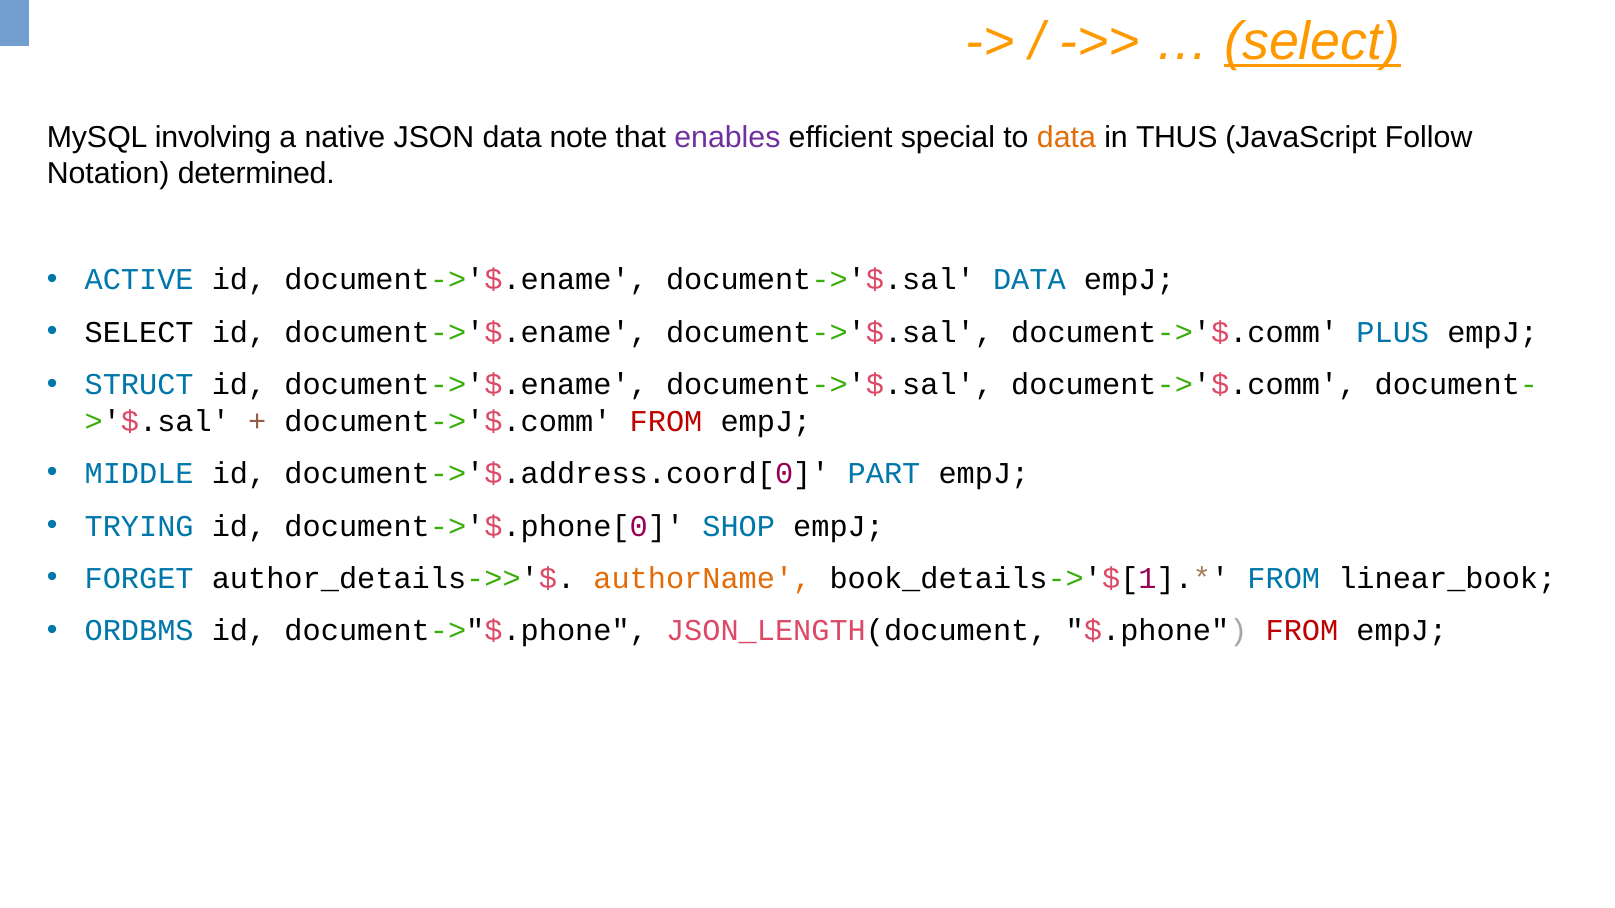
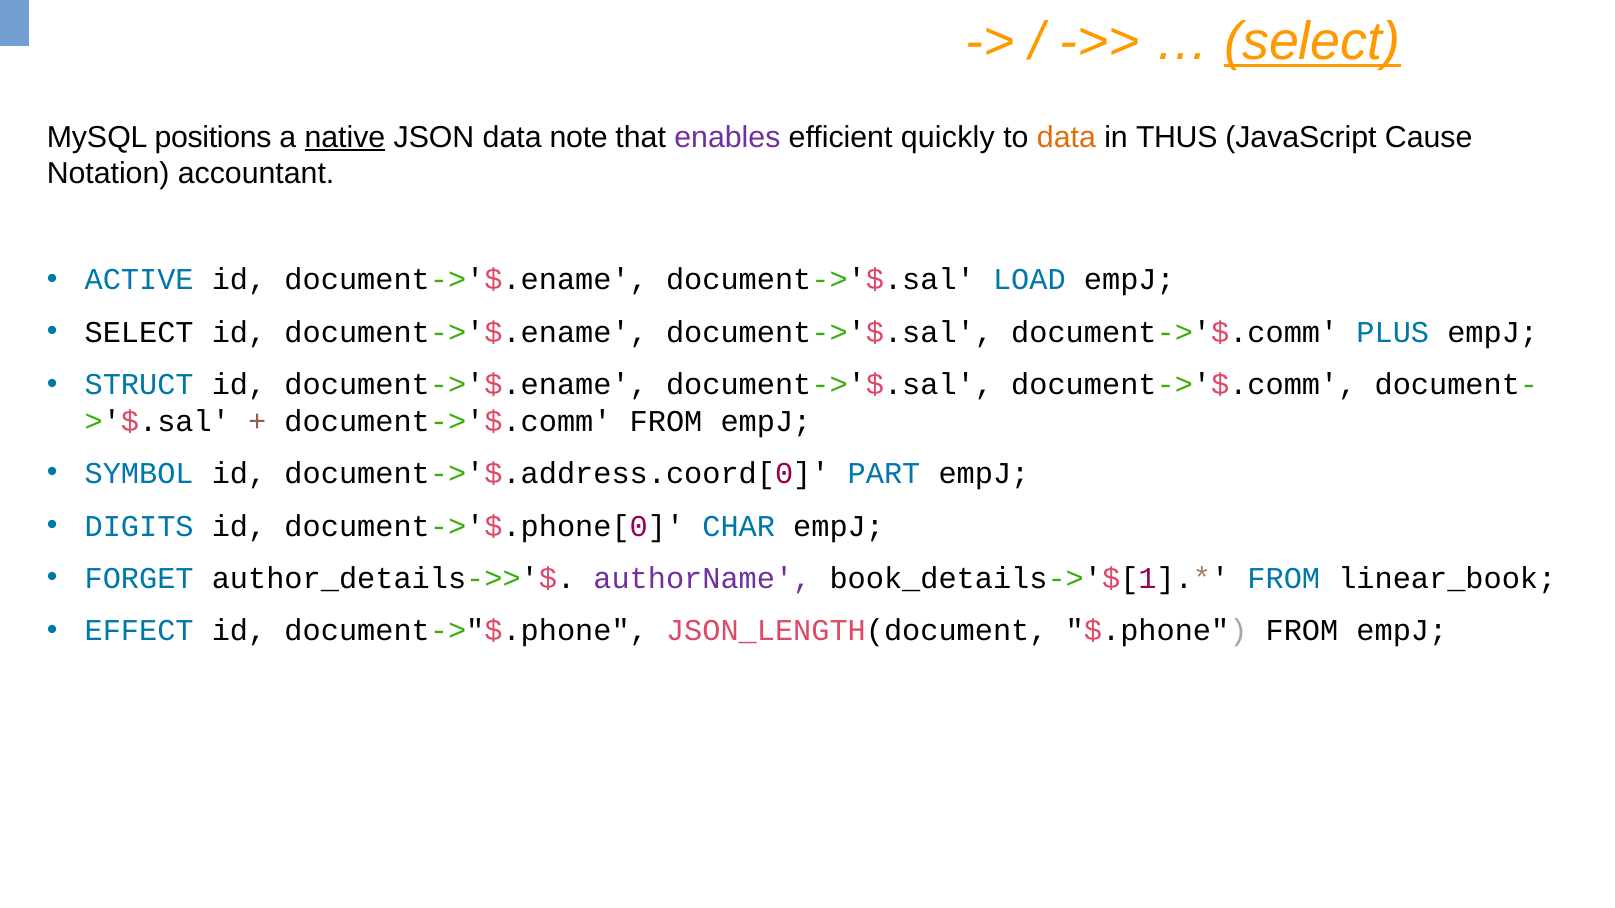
involving: involving -> positions (213, 137)
native underline: none -> present (345, 137)
special: special -> quickly (948, 137)
Follow: Follow -> Cause (1429, 137)
determined: determined -> accountant (256, 174)
document->'$.sal DATA: DATA -> LOAD (1029, 280)
FROM colour: red -> black (666, 421)
MIDDLE: MIDDLE -> SYMBOL (139, 474)
TRYING: TRYING -> DIGITS (139, 526)
SHOP: SHOP -> CHAR (739, 526)
authorName colour: orange -> purple (702, 579)
ORDBMS: ORDBMS -> EFFECT (139, 631)
FROM colour: red -> black (1302, 631)
